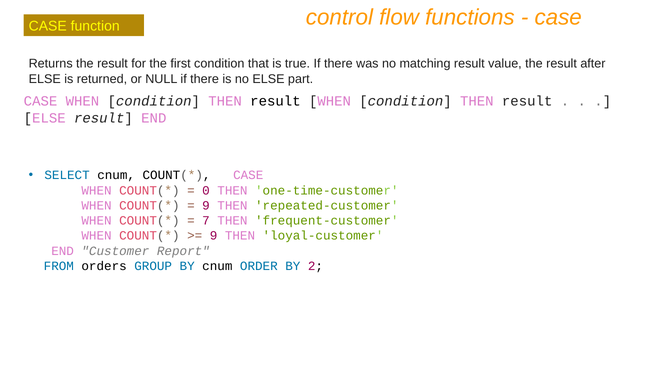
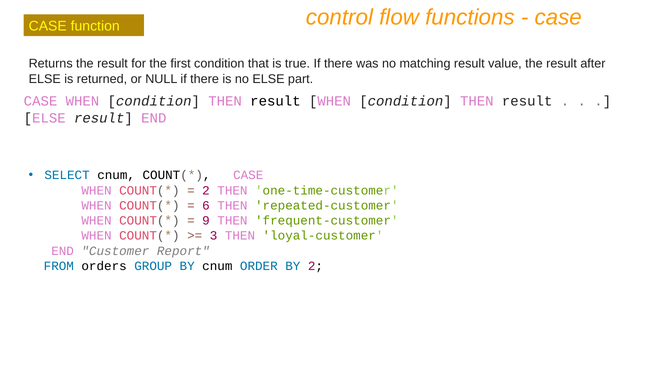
0: 0 -> 2 (206, 190)
9: 9 -> 6 (206, 205)
7: 7 -> 9 (206, 220)
9: 9 -> 3 (214, 235)
